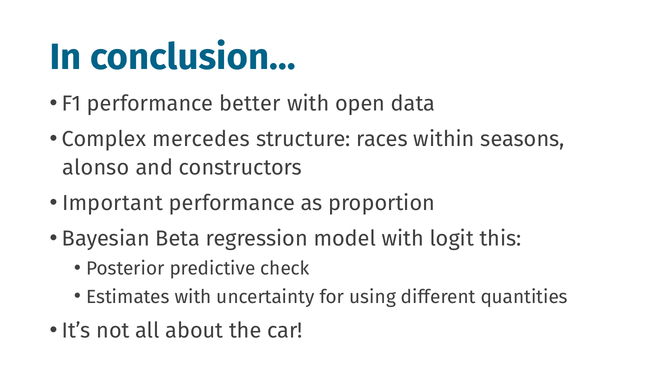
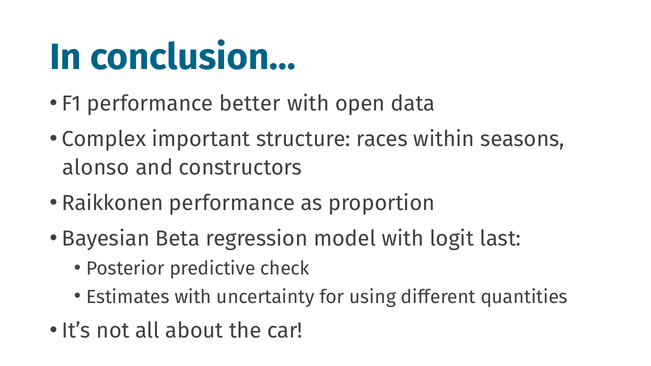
mercedes: mercedes -> important (201, 139)
Important: Important -> Raikkonen (113, 203)
this: this -> last (500, 239)
